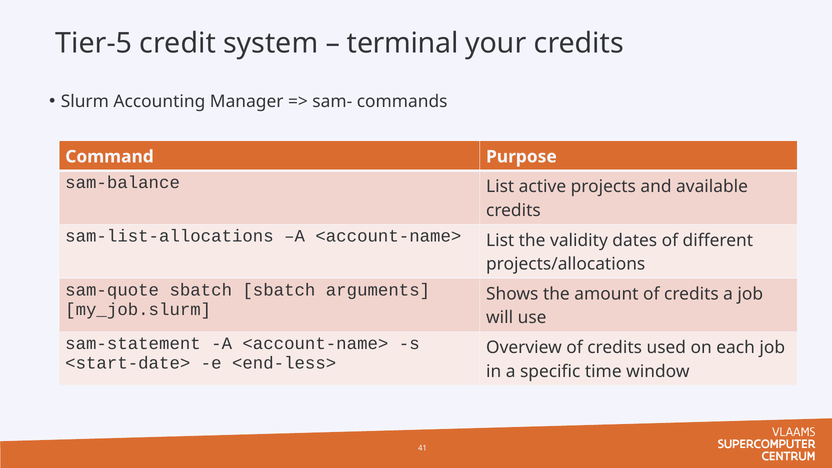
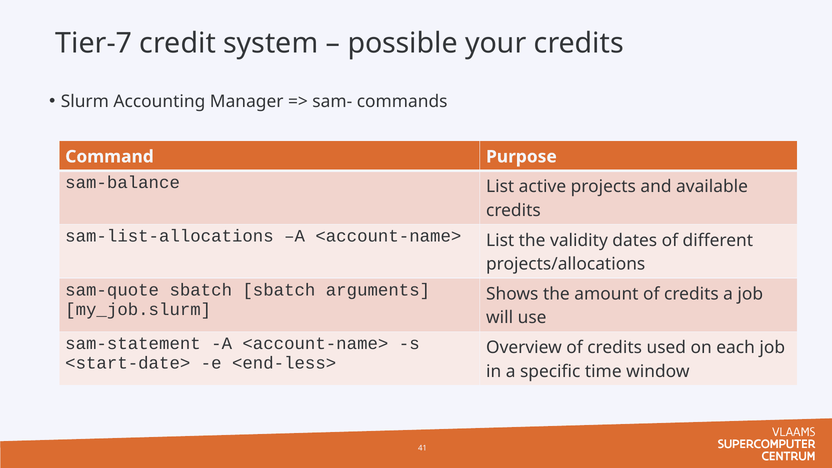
Tier-5: Tier-5 -> Tier-7 (94, 43)
terminal: terminal -> possible (403, 43)
